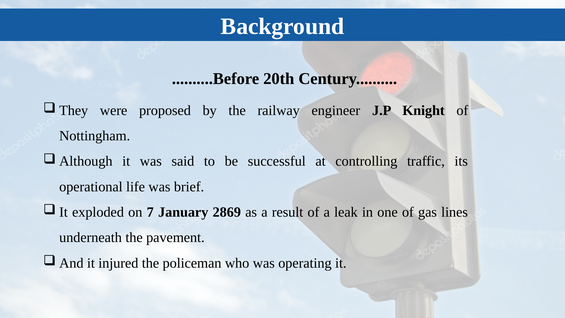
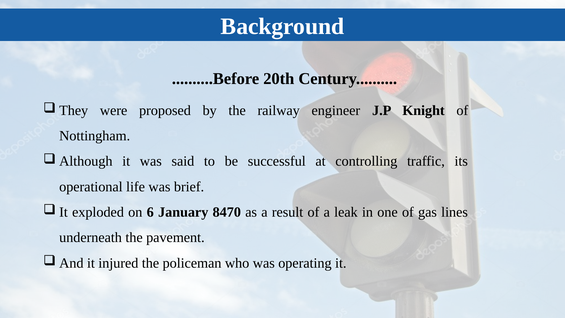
7: 7 -> 6 (150, 212)
2869: 2869 -> 8470 (227, 212)
